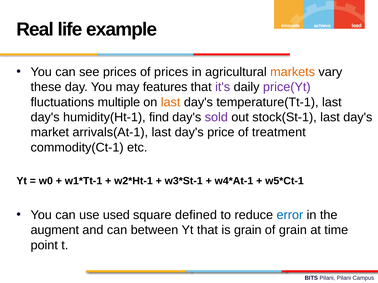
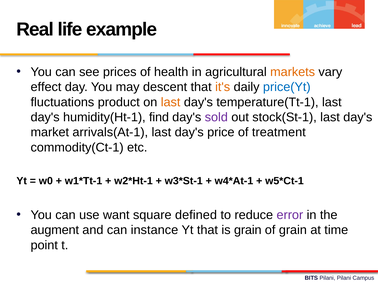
of prices: prices -> health (171, 72)
these: these -> effect (46, 87)
features: features -> descent (165, 87)
it's colour: purple -> orange (223, 87)
price(Yt colour: purple -> blue (287, 87)
multiple: multiple -> product (119, 102)
used: used -> want (116, 215)
error colour: blue -> purple (290, 215)
between: between -> instance (154, 230)
